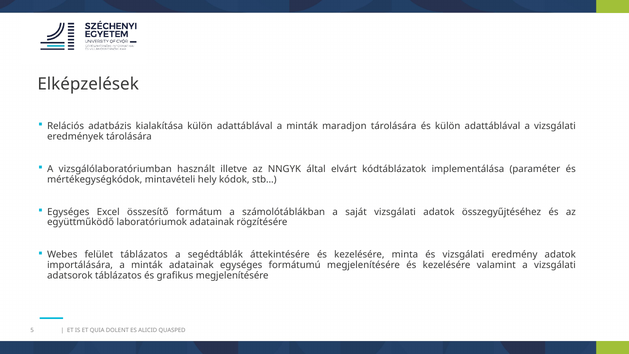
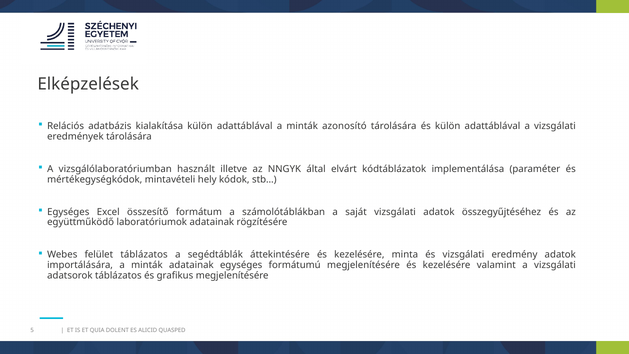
maradjon: maradjon -> azonosító (344, 126)
